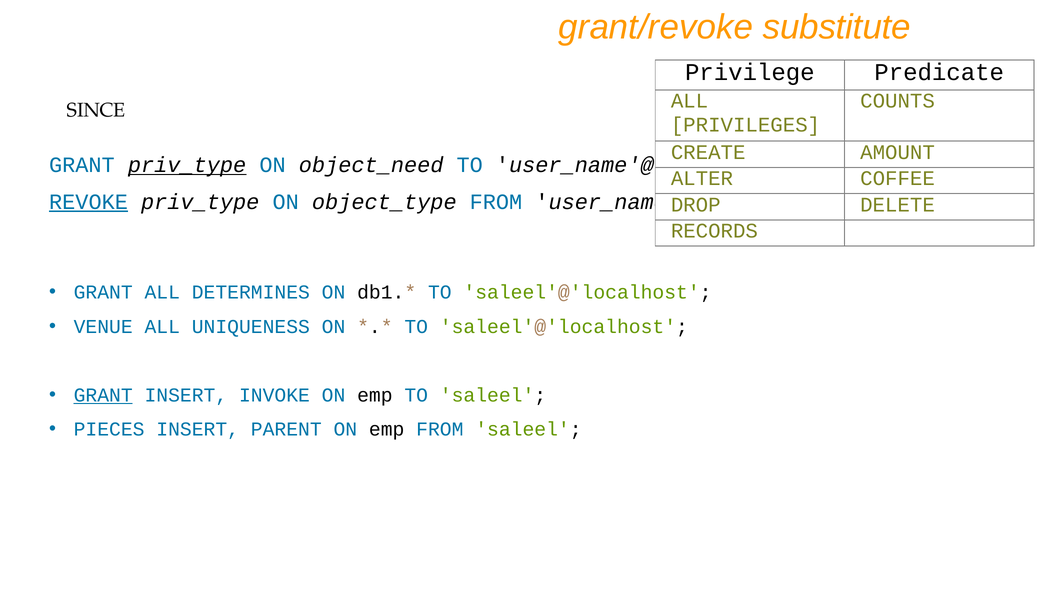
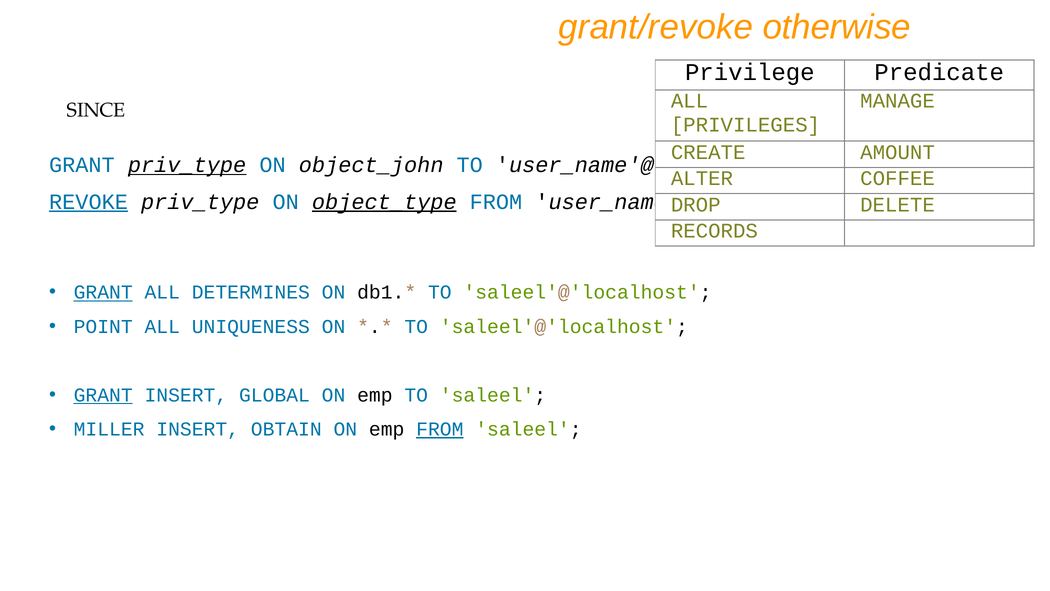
substitute: substitute -> otherwise (837, 27)
COUNTS: COUNTS -> MANAGE (898, 101)
object_need: object_need -> object_john (371, 165)
object_type underline: none -> present (384, 202)
GRANT underline: none -> present (103, 292)
VENUE: VENUE -> POINT (103, 326)
INVOKE: INVOKE -> GLOBAL (274, 395)
PIECES: PIECES -> MILLER (109, 429)
PARENT: PARENT -> OBTAIN (286, 429)
FROM underline: none -> present (440, 429)
